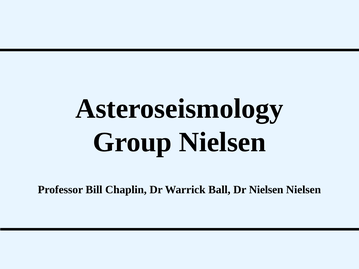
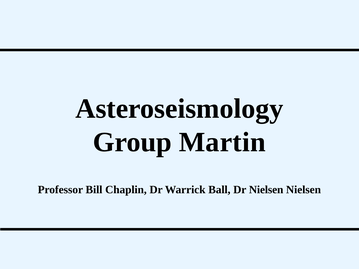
Group Nielsen: Nielsen -> Martin (222, 142)
